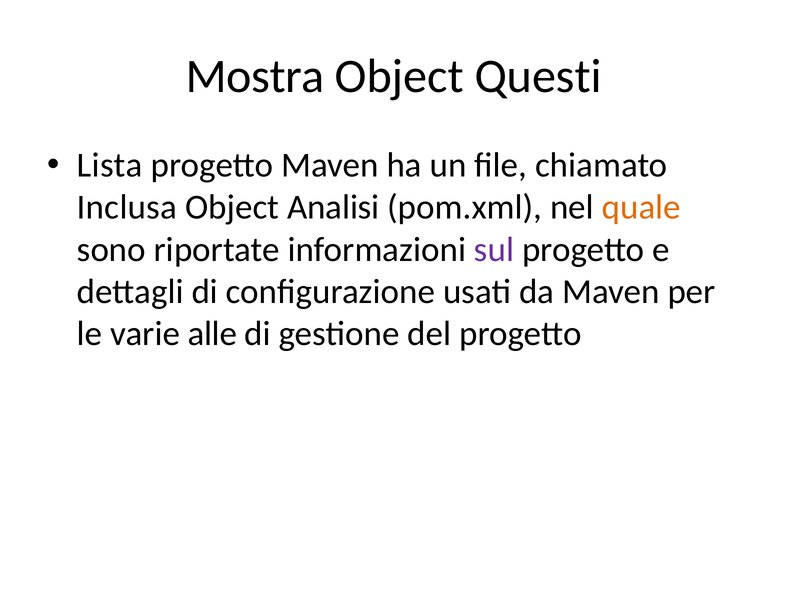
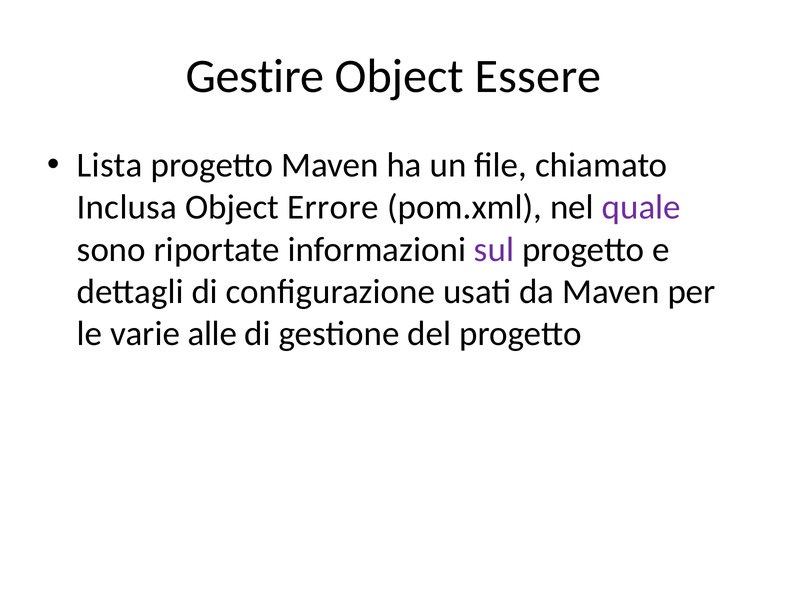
Mostra: Mostra -> Gestire (255, 76)
Questi: Questi -> Essere (538, 76)
Analisi: Analisi -> Errore (333, 207)
quale colour: orange -> purple (641, 207)
